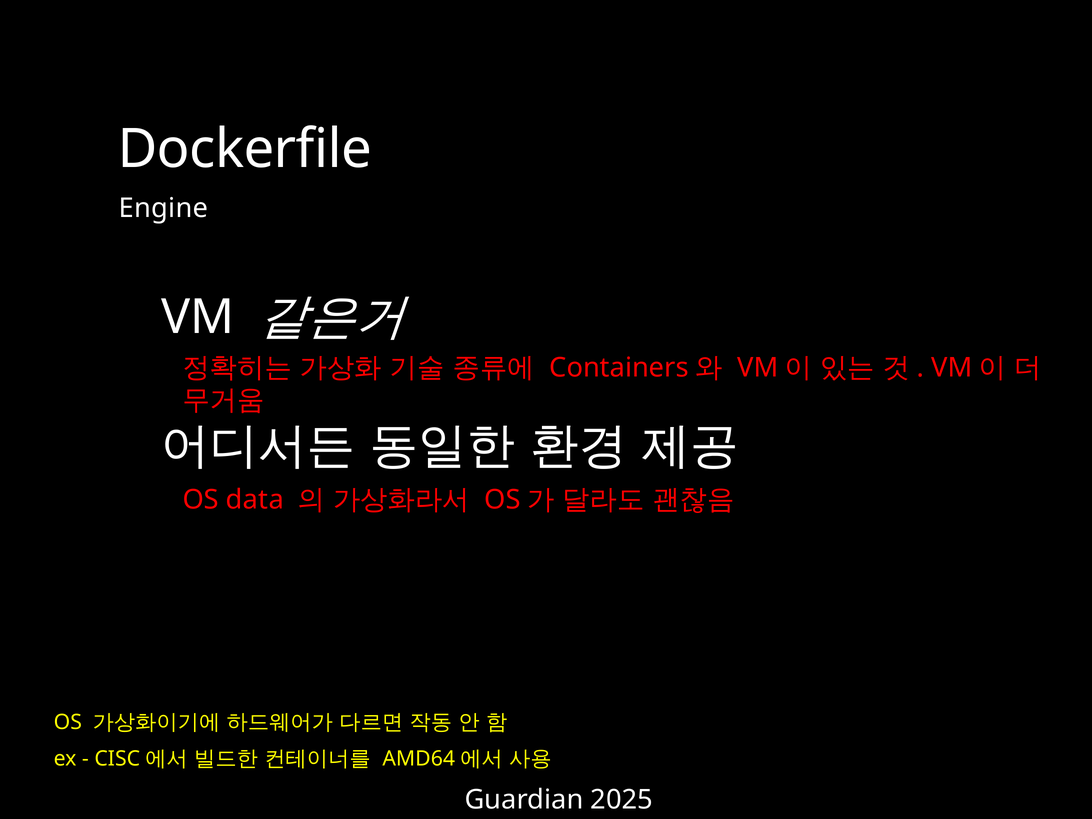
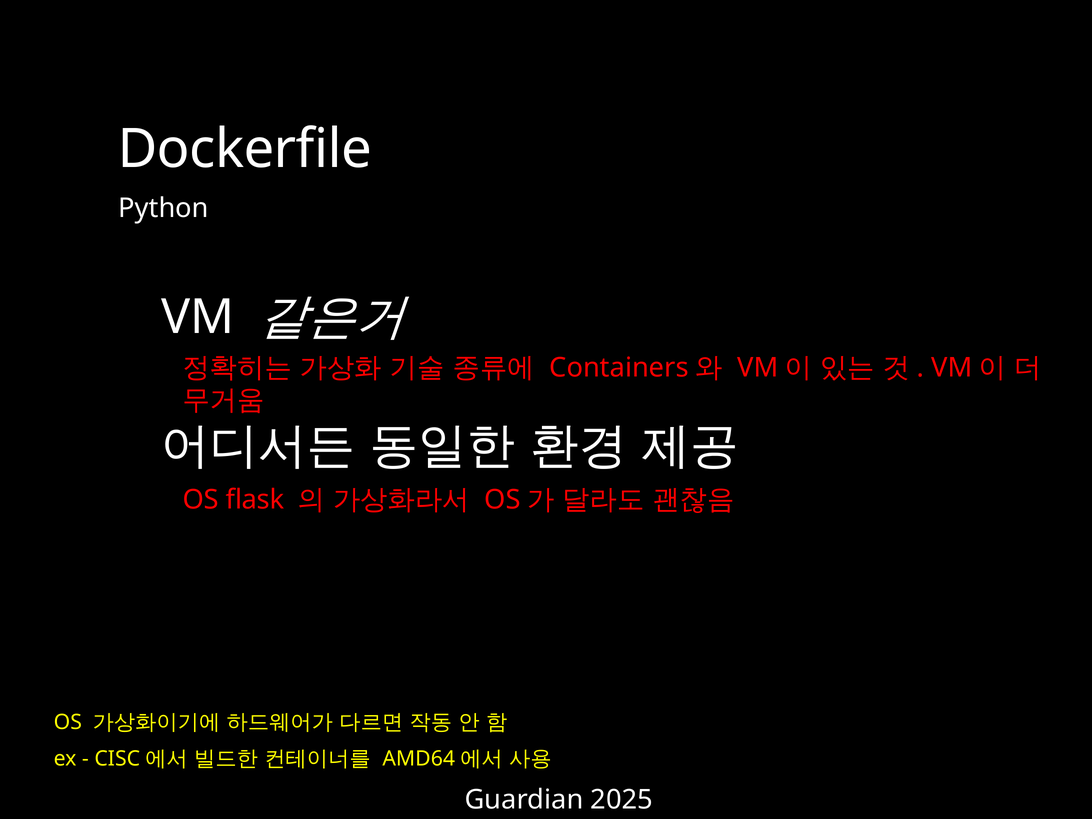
Engine: Engine -> Python (163, 208)
data: data -> flask (255, 500)
